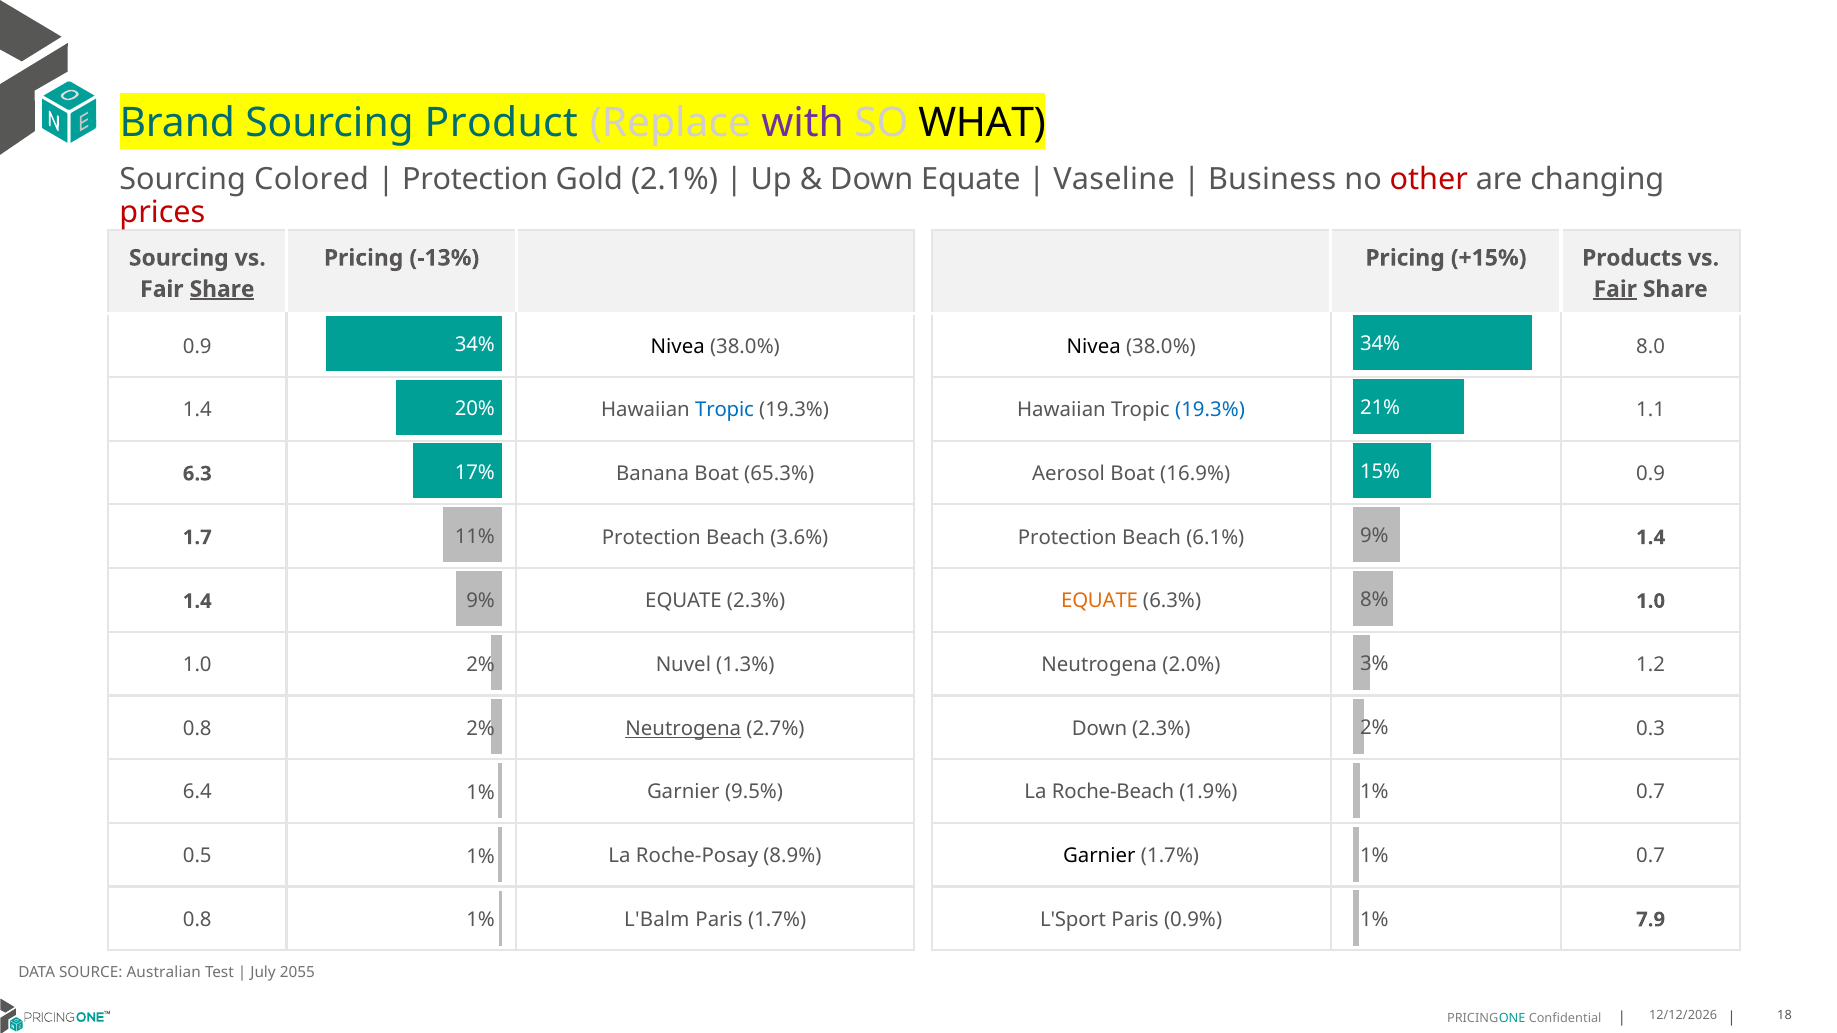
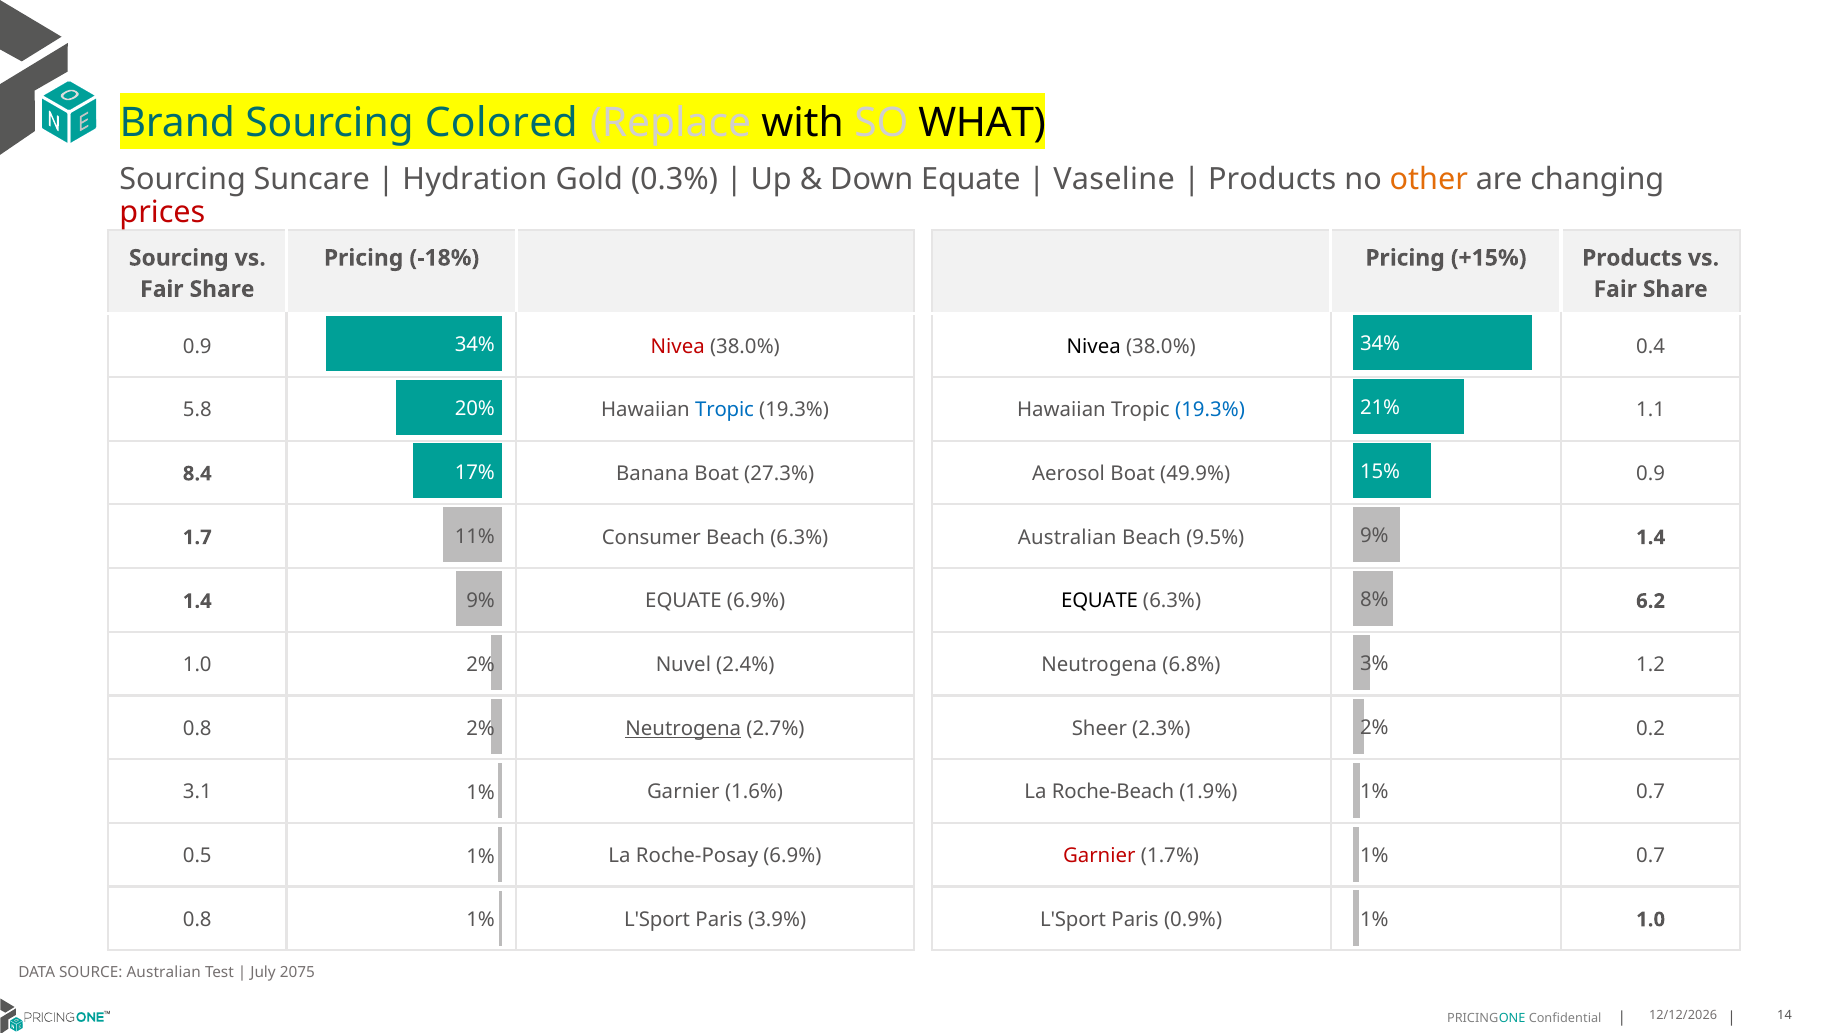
Product: Product -> Colored (501, 123)
with colour: purple -> black (803, 123)
Colored: Colored -> Suncare (312, 179)
Protection: Protection -> Hydration (475, 179)
2.1%: 2.1% -> 0.3% (675, 179)
Business: Business -> Products (1272, 179)
other colour: red -> orange (1429, 179)
-13%: -13% -> -18% (444, 258)
Share underline: present -> none (222, 289)
Fair underline: present -> none (1615, 289)
Nivea colour: black -> red (678, 346)
8.0: 8.0 -> 0.4 (1651, 346)
1.4: 1.4 -> 5.8 (197, 410)
16.9%: 16.9% -> 49.9% (1195, 474)
6.3: 6.3 -> 8.4 (197, 474)
65.3%: 65.3% -> 27.3% (779, 474)
Protection: Protection -> Australian (1067, 538)
6.1%: 6.1% -> 9.5% (1215, 538)
1.7 Protection: Protection -> Consumer (651, 538)
Beach 3.6%: 3.6% -> 6.3% (799, 538)
EQUATE colour: orange -> black (1100, 601)
6.3% 1.0: 1.0 -> 6.2 (1651, 601)
EQUATE 2.3%: 2.3% -> 6.9% (756, 601)
1.3%: 1.3% -> 2.4% (745, 665)
2.0%: 2.0% -> 6.8% (1191, 665)
Down: Down -> Sheer (1099, 729)
0.3: 0.3 -> 0.2 (1651, 729)
6.4: 6.4 -> 3.1 (197, 792)
9.5%: 9.5% -> 1.6% (754, 792)
Roche-Posay 8.9%: 8.9% -> 6.9% (792, 856)
Garnier colour: black -> red (1099, 856)
0.8 L'Balm: L'Balm -> L'Sport (657, 920)
Paris 1.7%: 1.7% -> 3.9% (777, 920)
0.9% 7.9: 7.9 -> 1.0 (1651, 920)
2055: 2055 -> 2075 (297, 973)
18: 18 -> 14 (1784, 1016)
